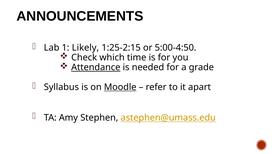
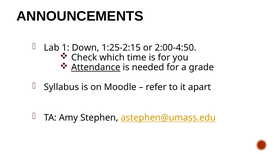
Likely: Likely -> Down (85, 48)
5:00-4:50: 5:00-4:50 -> 2:00-4:50 (176, 48)
Moodle underline: present -> none (120, 87)
